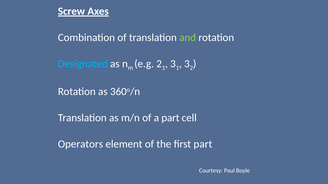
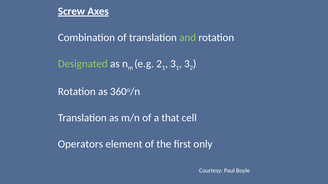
Designated colour: light blue -> light green (83, 64)
a part: part -> that (170, 118)
first part: part -> only (203, 144)
